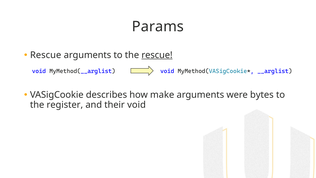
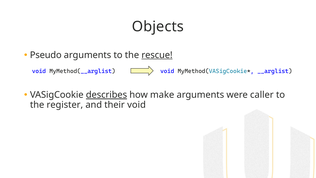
Params: Params -> Objects (158, 27)
Rescue: Rescue -> Pseudo (46, 55)
describes underline: none -> present (106, 95)
bytes: bytes -> caller (262, 95)
